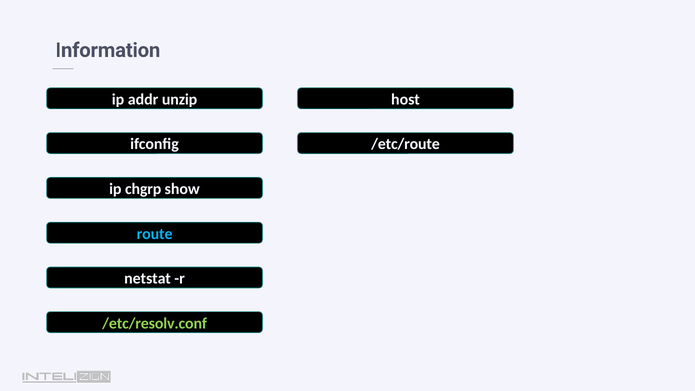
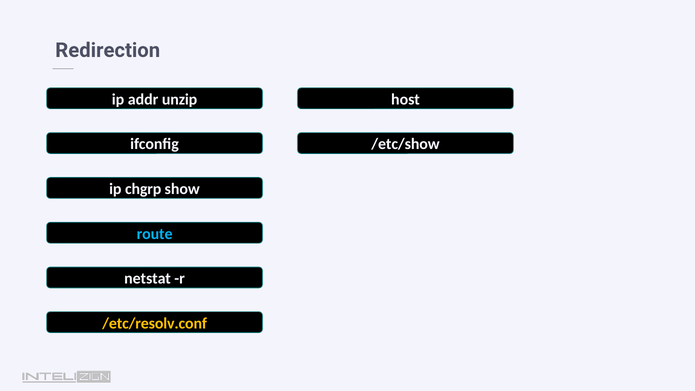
Information: Information -> Redirection (108, 50)
/etc/route: /etc/route -> /etc/show (405, 144)
/etc/resolv.conf colour: light green -> yellow (155, 323)
